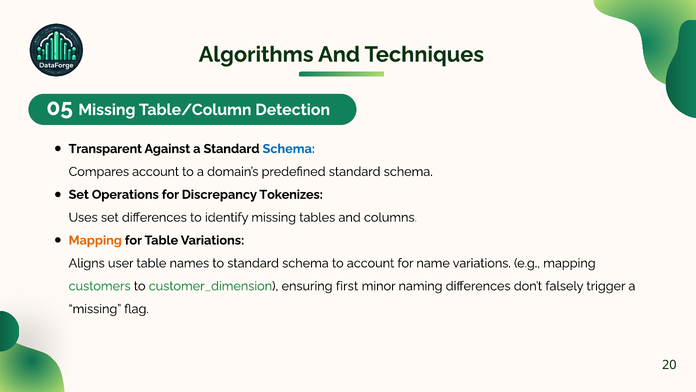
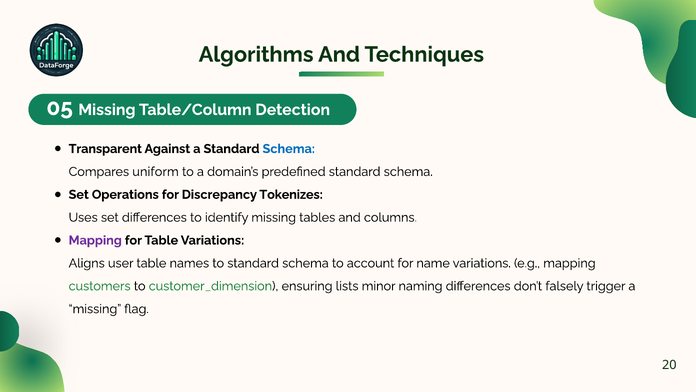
Compares account: account -> uniform (156, 172)
Mapping colour: orange -> purple (95, 240)
first: first -> lists (347, 286)
